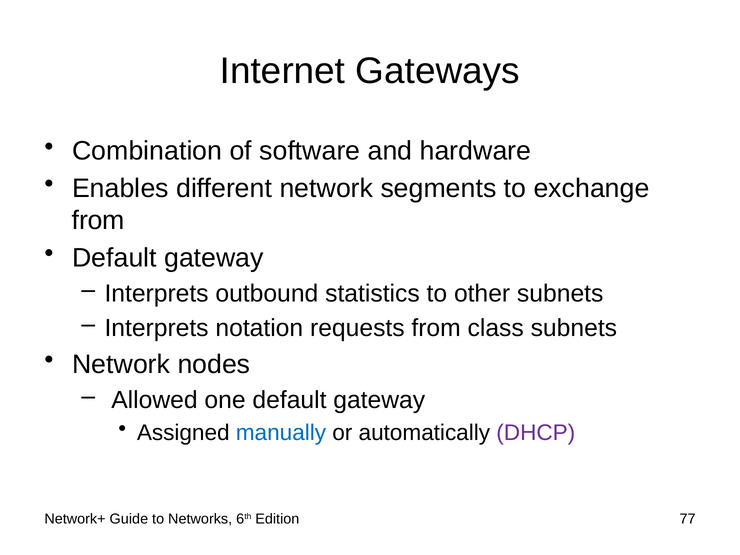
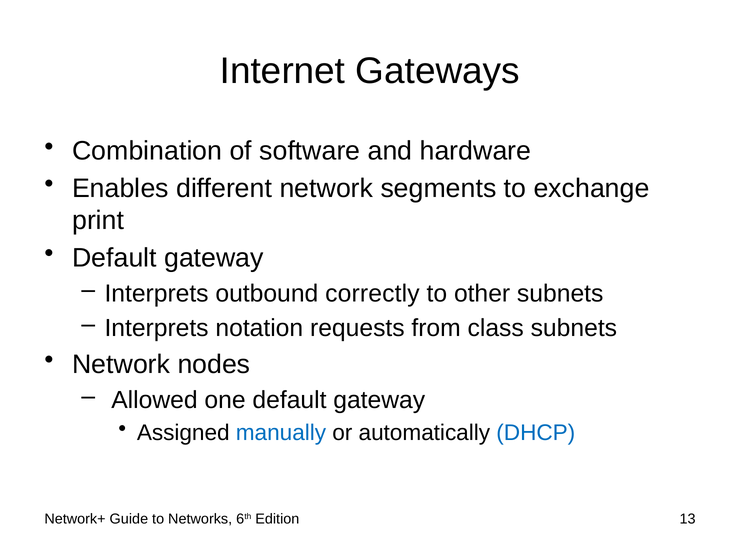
from: from -> print (98, 221)
statistics: statistics -> correctly (372, 294)
DHCP colour: purple -> blue (536, 433)
77: 77 -> 13 (688, 519)
